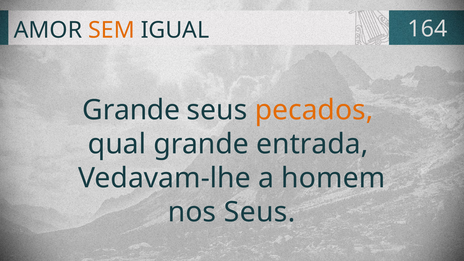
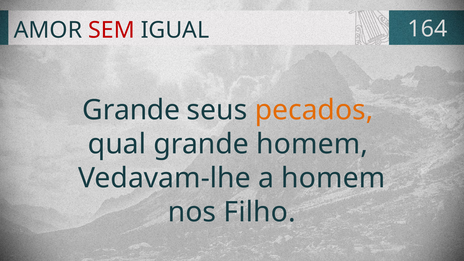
SEM colour: orange -> red (111, 30)
grande entrada: entrada -> homem (312, 144)
nos Seus: Seus -> Filho (260, 212)
